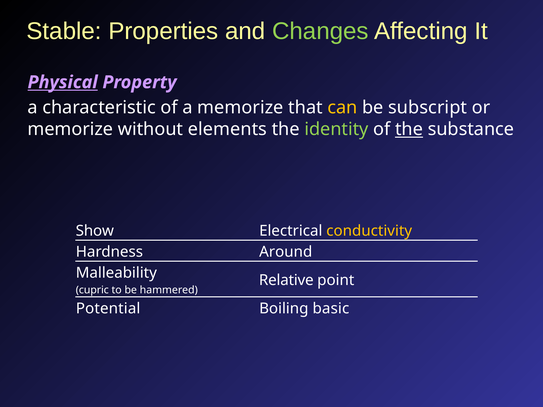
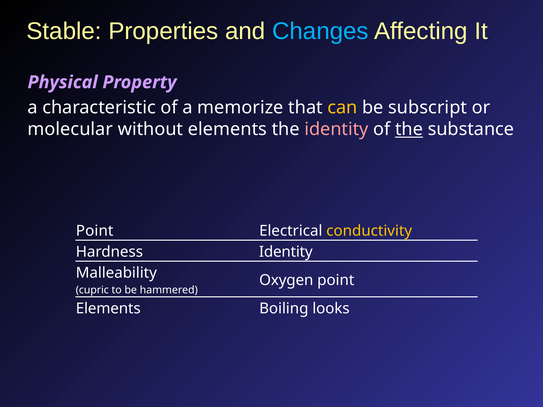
Changes colour: light green -> light blue (320, 31)
Physical underline: present -> none (63, 82)
memorize: memorize -> molecular (70, 129)
identity colour: light green -> pink (336, 129)
Show: Show -> Point (95, 231)
Hardness Around: Around -> Identity (286, 252)
Relative: Relative -> Oxygen (286, 280)
Potential: Potential -> Elements (108, 309)
basic: basic -> looks (331, 309)
